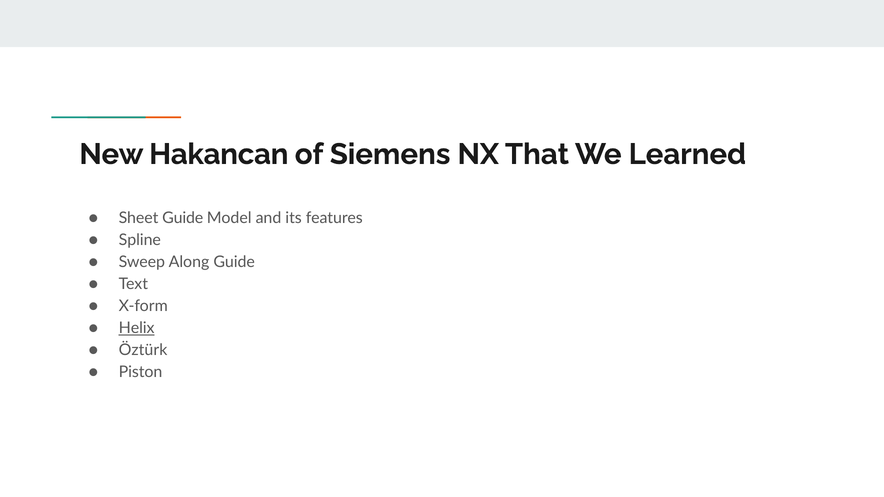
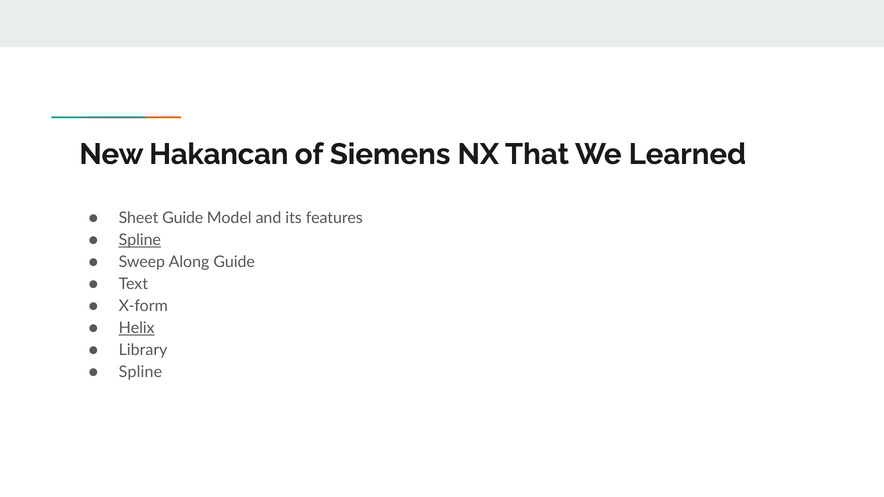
Spline underline: none -> present (140, 240)
Öztürk: Öztürk -> Library (143, 350)
Piston: Piston -> Spline (140, 372)
